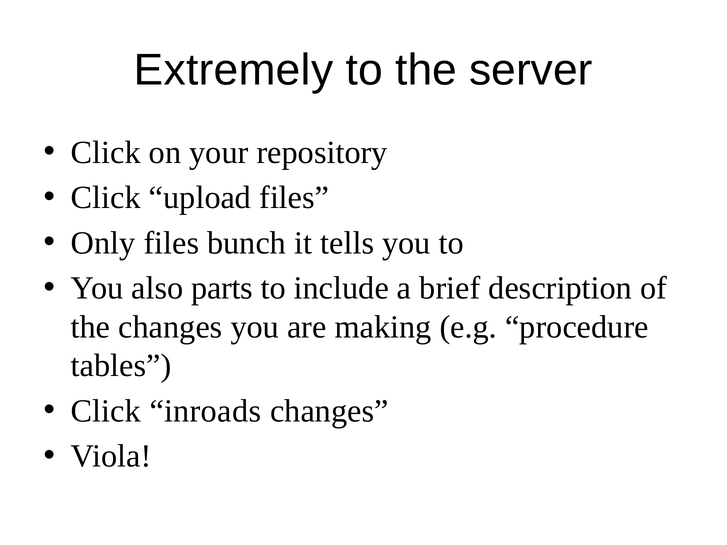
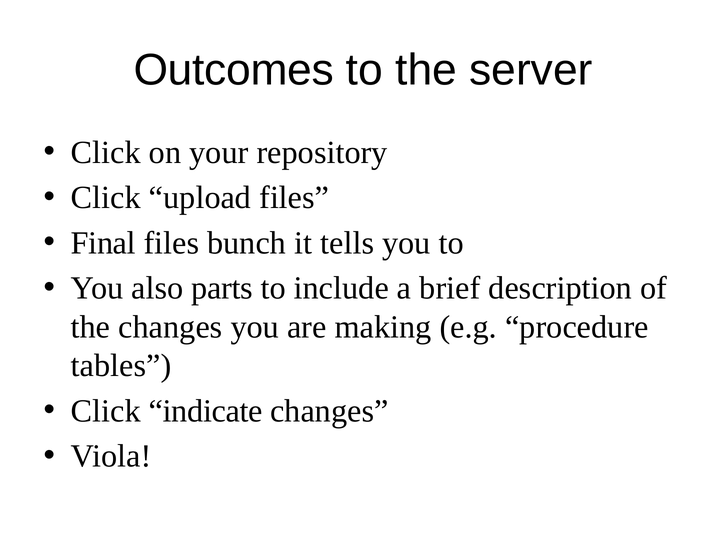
Extremely: Extremely -> Outcomes (234, 70)
Only: Only -> Final (103, 243)
inroads: inroads -> indicate (206, 411)
